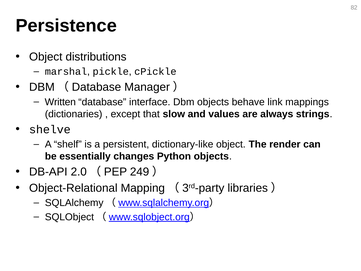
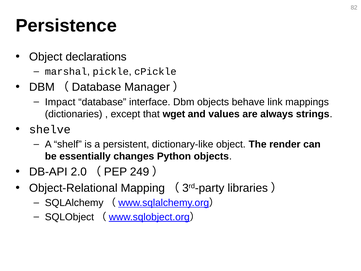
distributions: distributions -> declarations (96, 57)
Written: Written -> Impact (60, 102)
slow: slow -> wget (174, 114)
